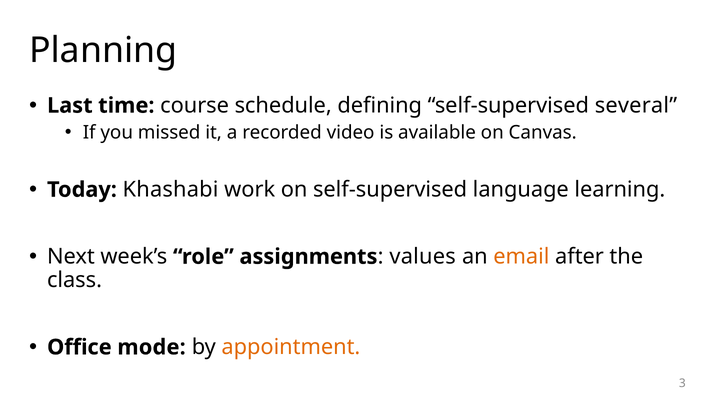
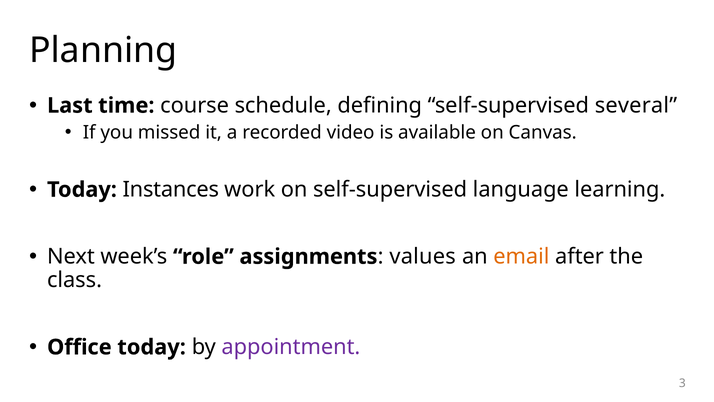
Khashabi: Khashabi -> Instances (171, 189)
Office mode: mode -> today (152, 347)
appointment colour: orange -> purple (291, 347)
